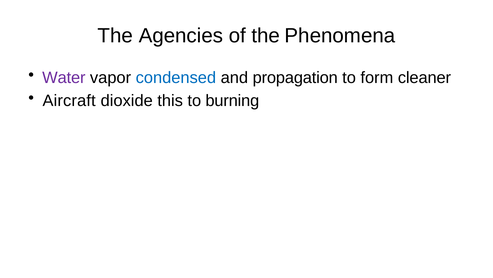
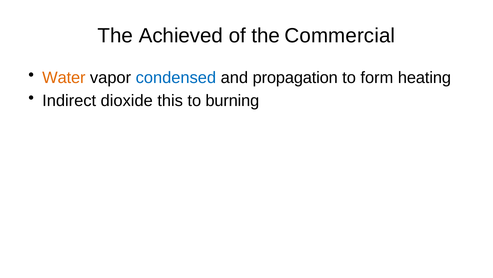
Agencies: Agencies -> Achieved (181, 36)
Phenomena: Phenomena -> Commercial (340, 36)
Water colour: purple -> orange (64, 78)
cleaner: cleaner -> heating (424, 78)
Aircraft: Aircraft -> Indirect (69, 101)
